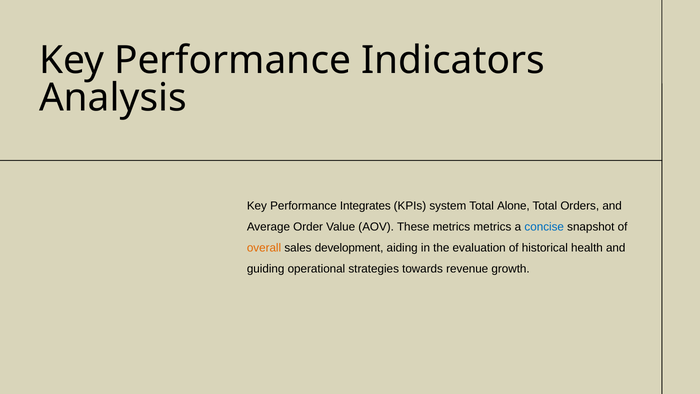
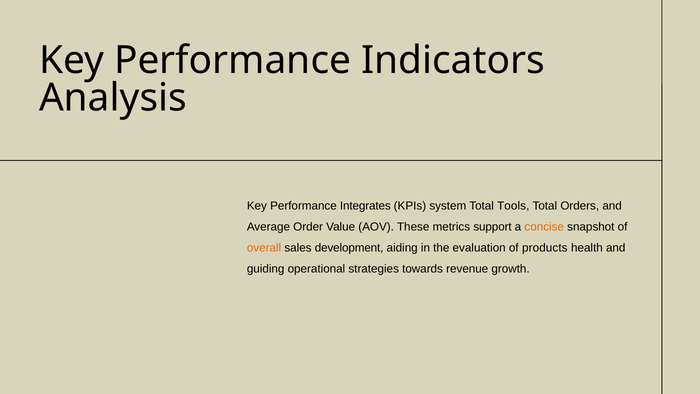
Alone: Alone -> Tools (513, 206)
metrics metrics: metrics -> support (493, 227)
concise colour: blue -> orange (544, 227)
historical: historical -> products (545, 248)
